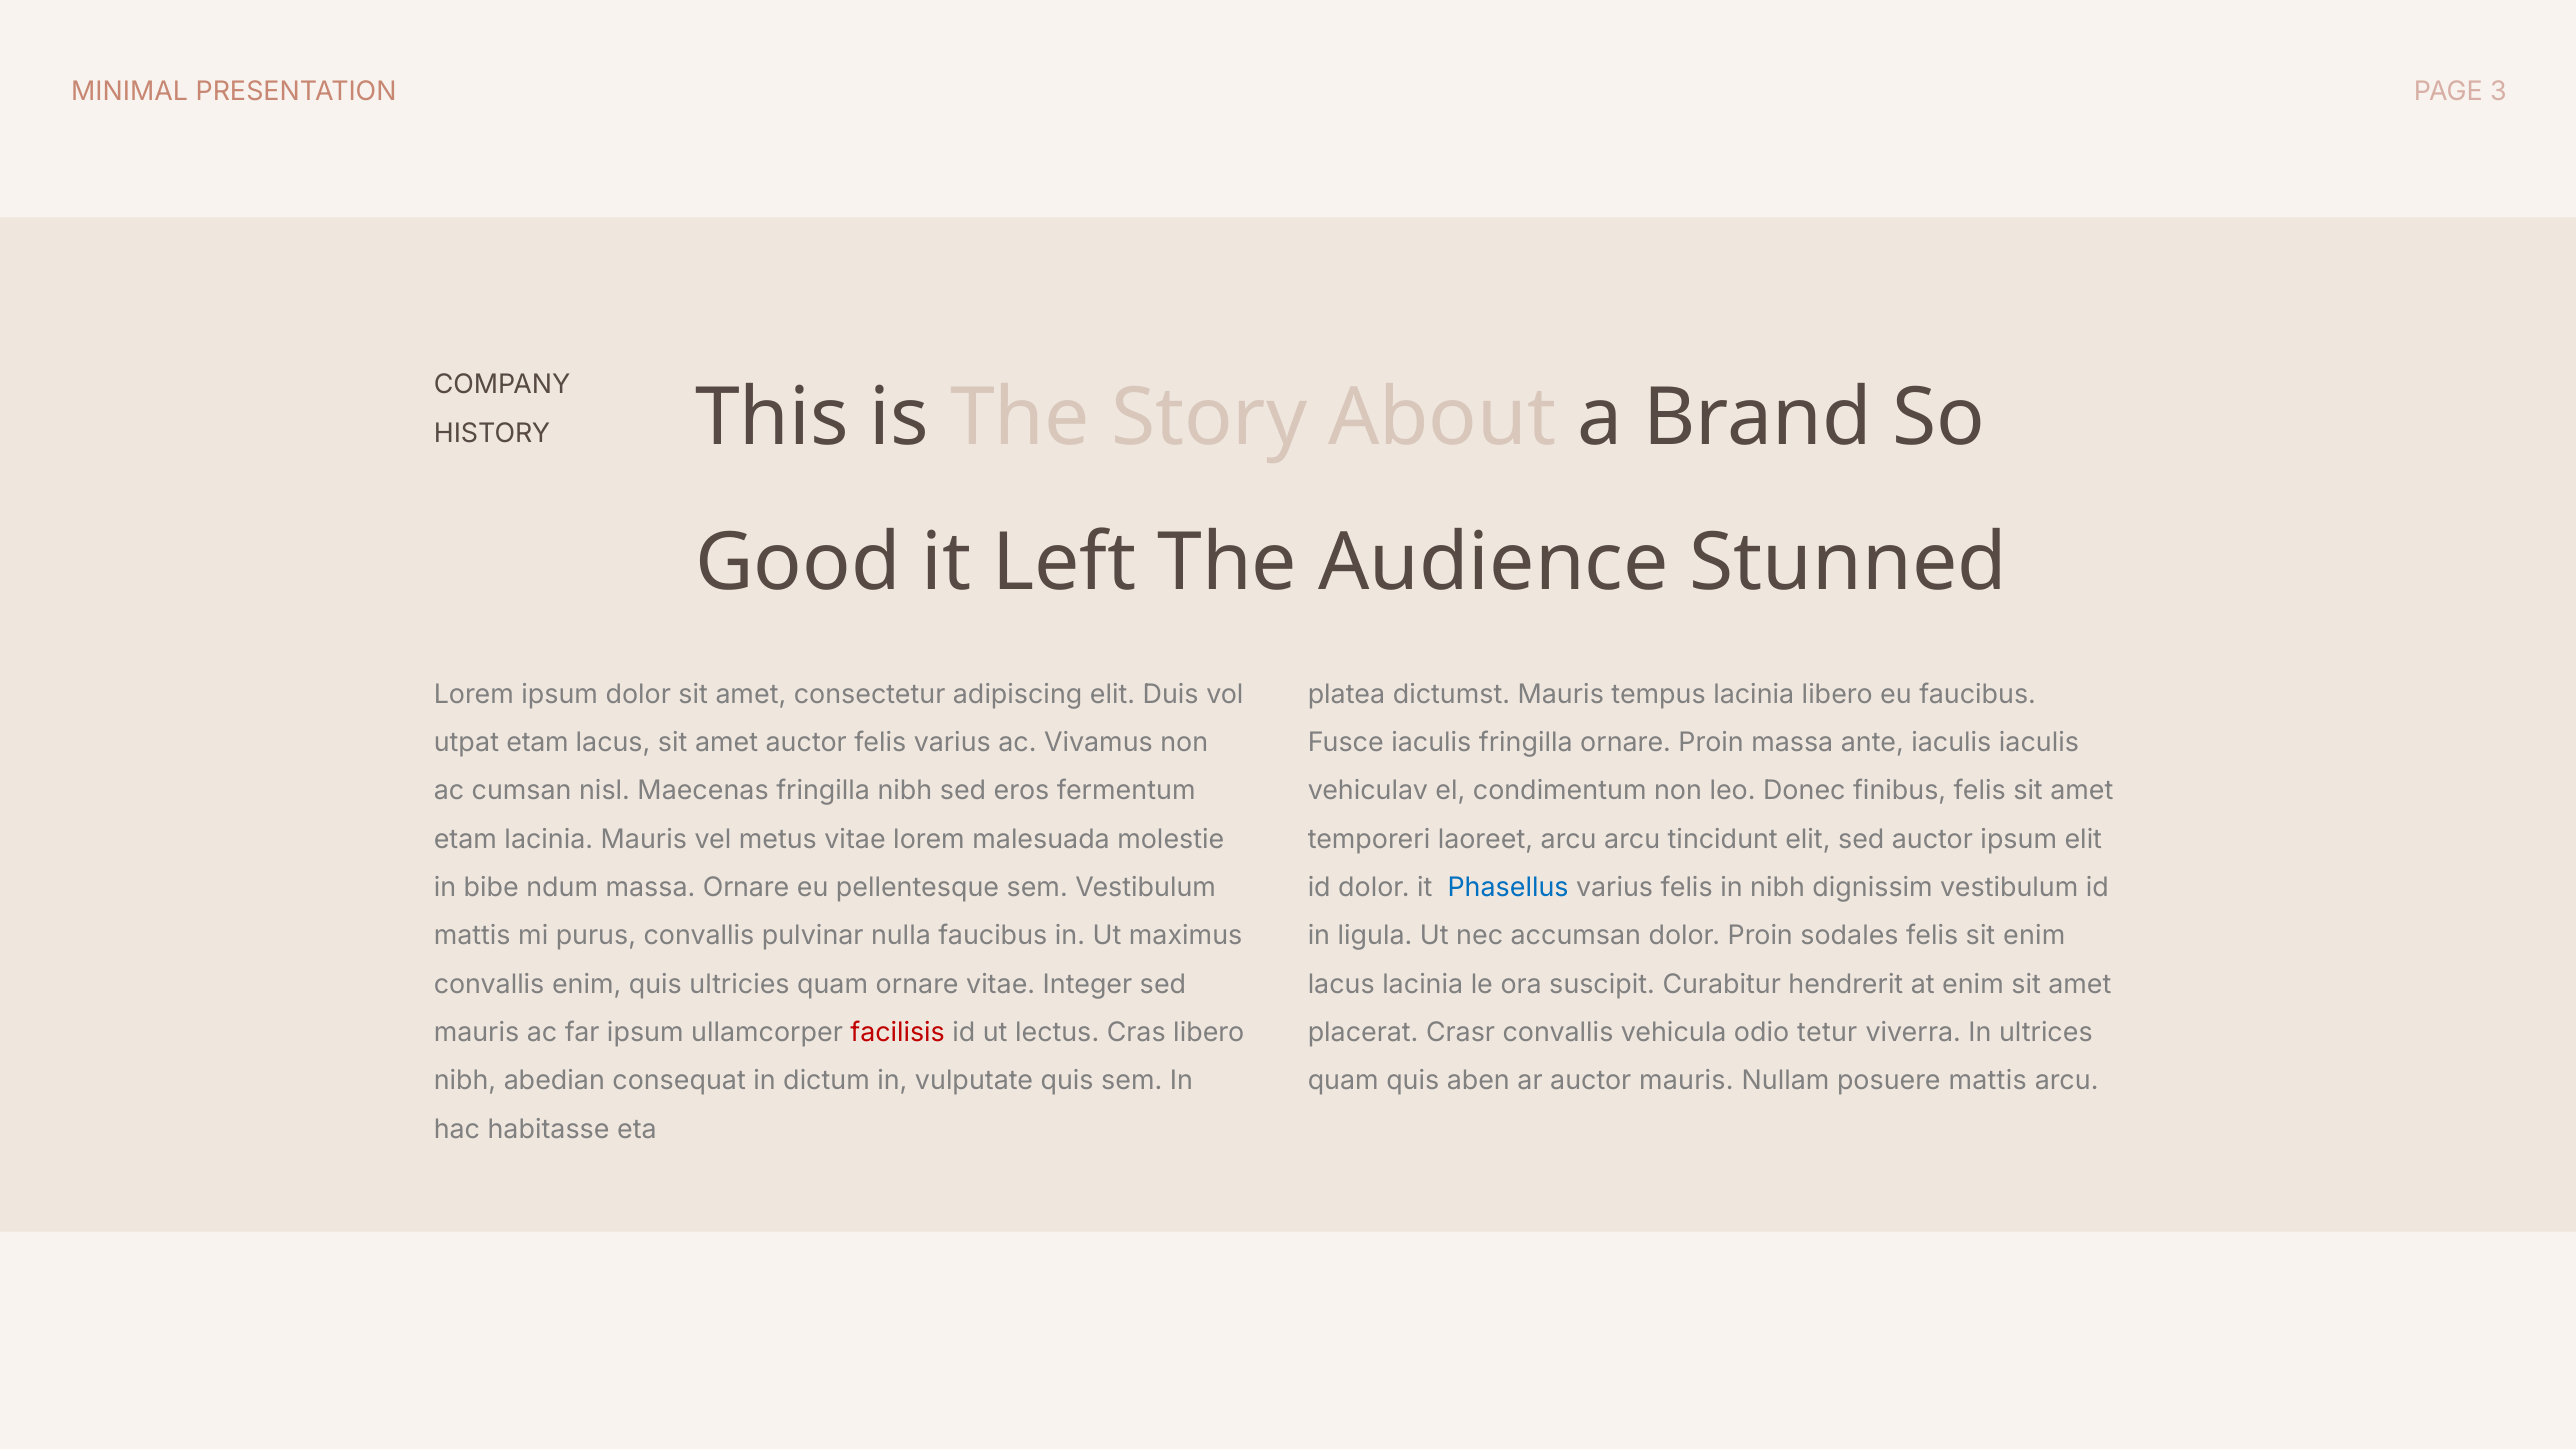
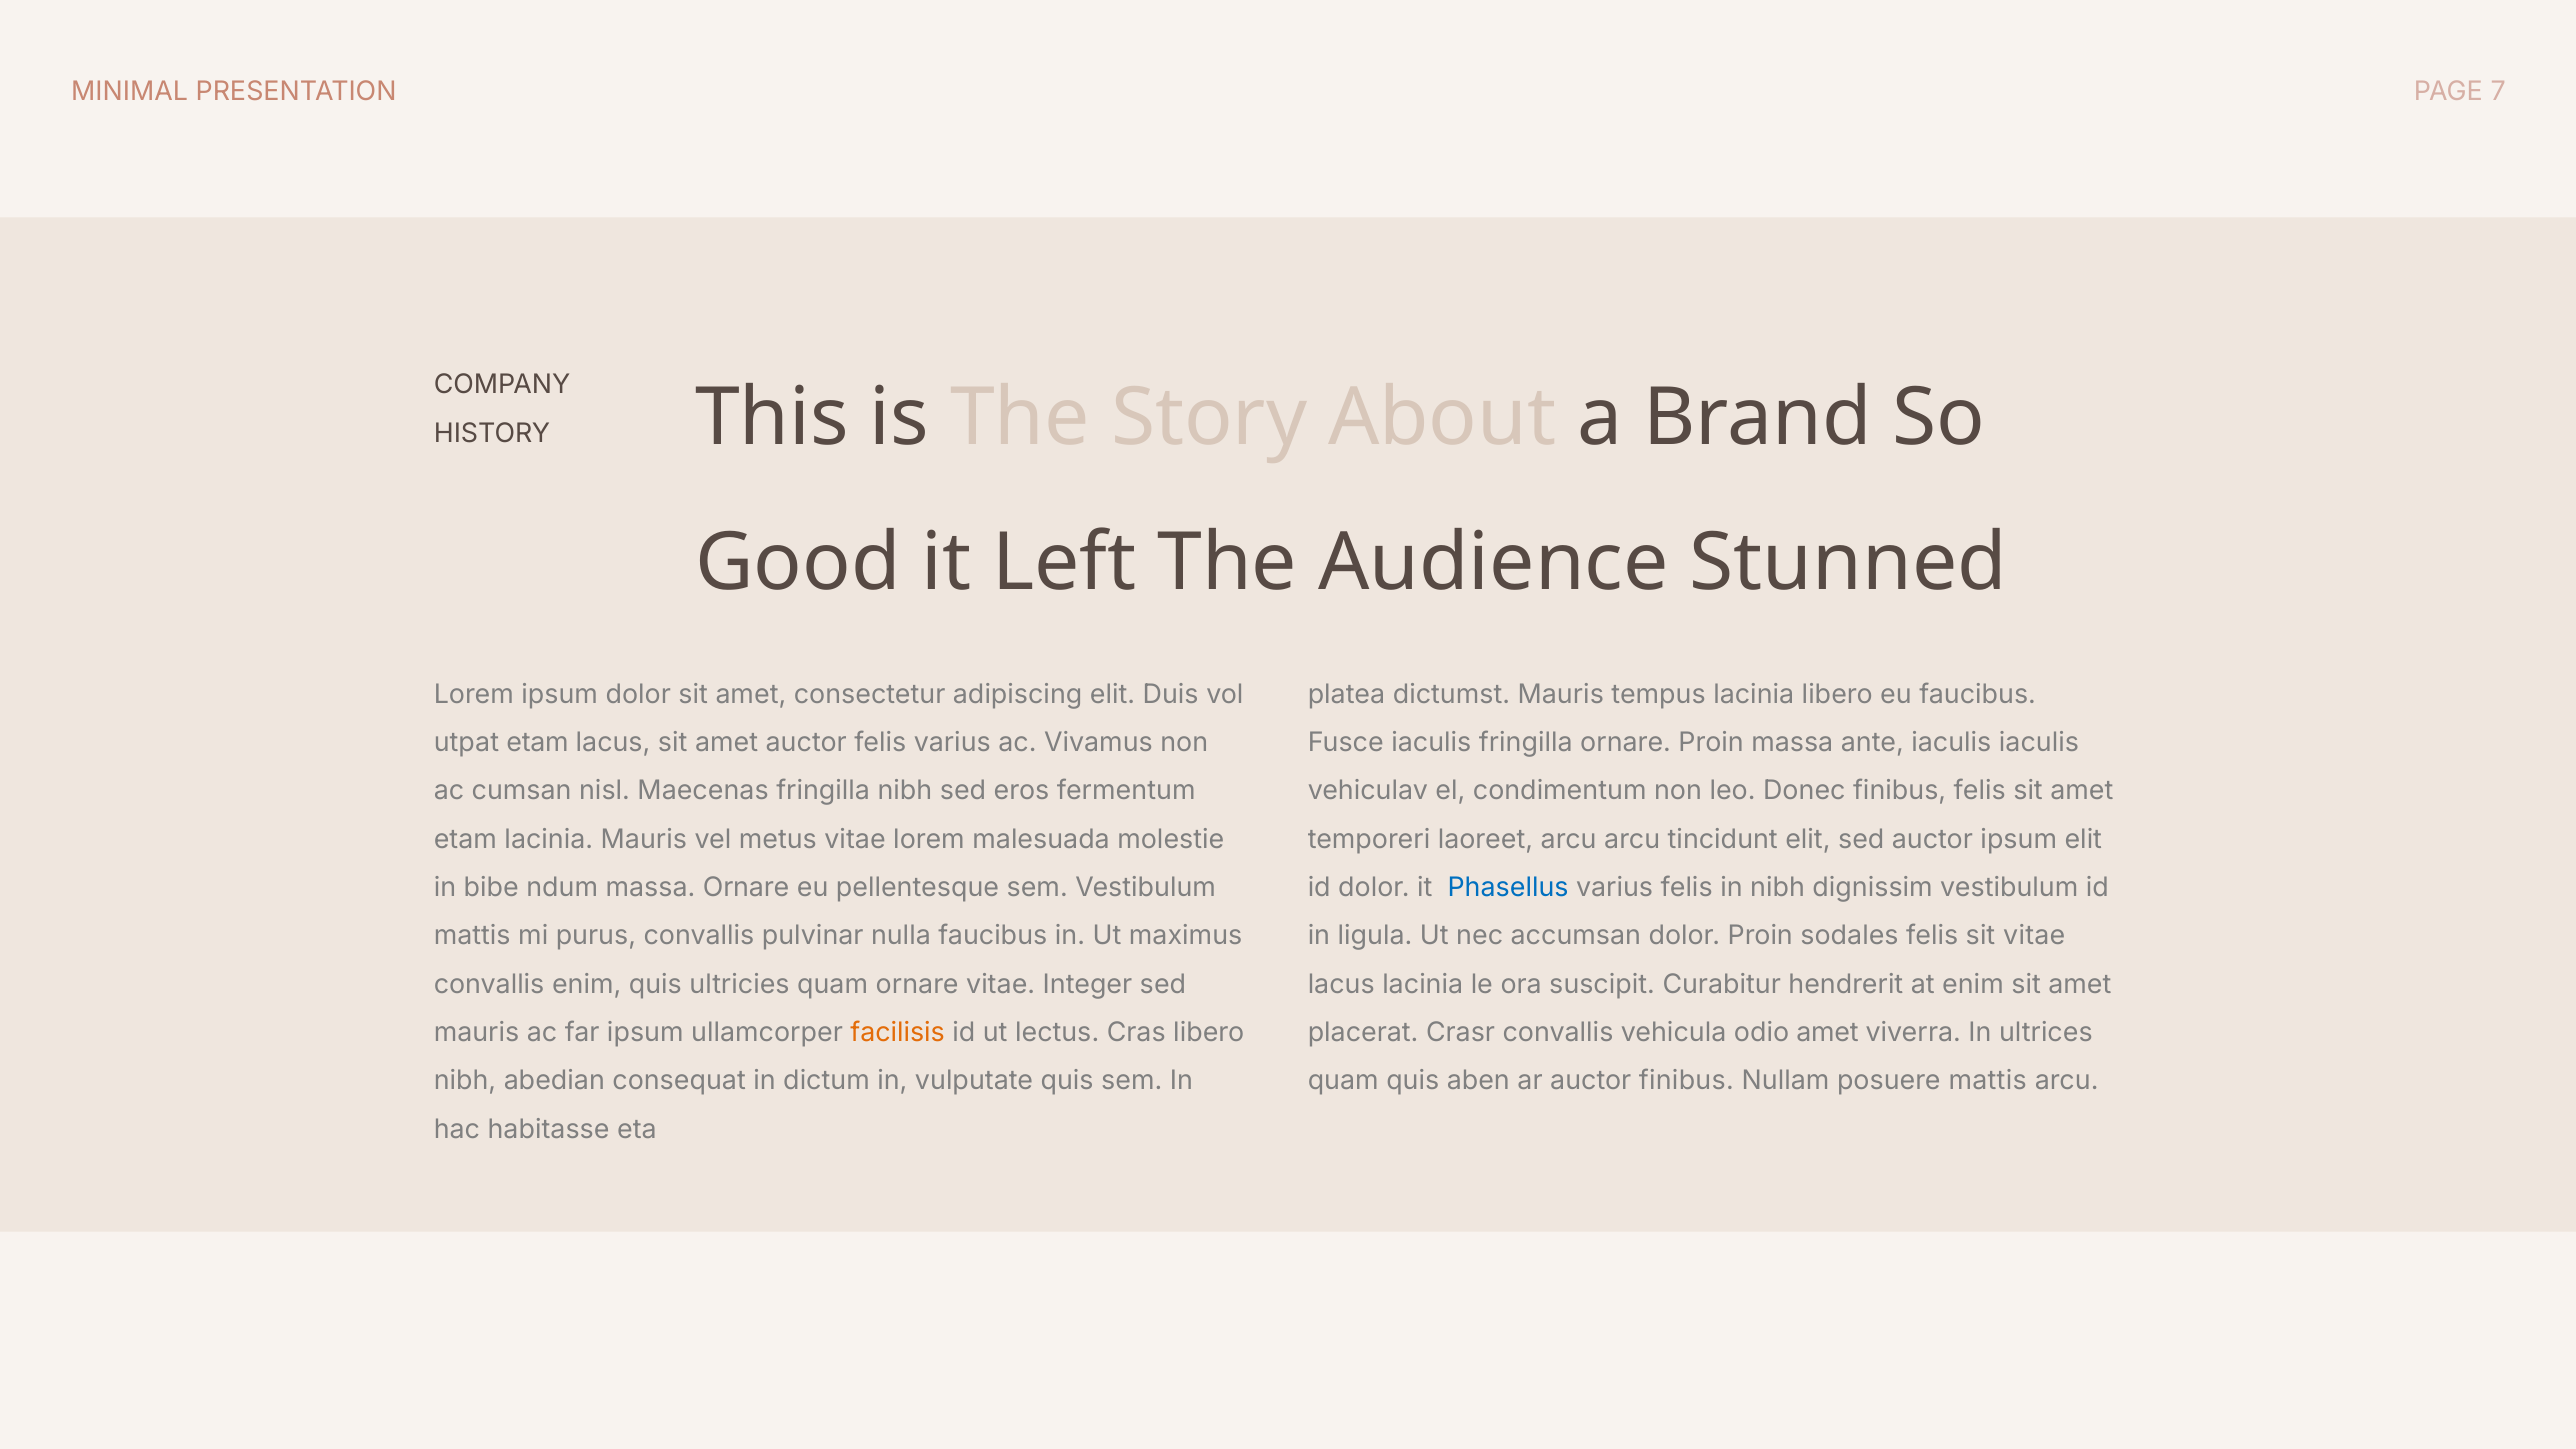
3: 3 -> 7 (2498, 91)
sit enim: enim -> vitae (2034, 936)
facilisis colour: red -> orange (898, 1032)
odio tetur: tetur -> amet (1827, 1032)
auctor mauris: mauris -> finibus (1686, 1081)
